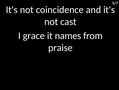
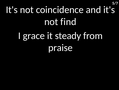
cast: cast -> find (68, 22)
names: names -> steady (68, 35)
